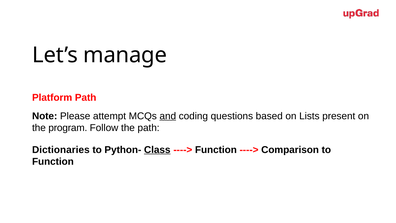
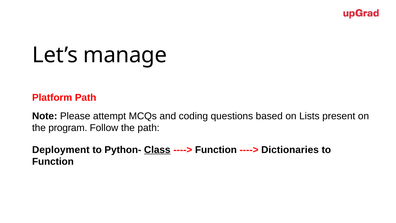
and underline: present -> none (168, 116)
Dictionaries: Dictionaries -> Deployment (61, 150)
Comparison: Comparison -> Dictionaries (290, 150)
